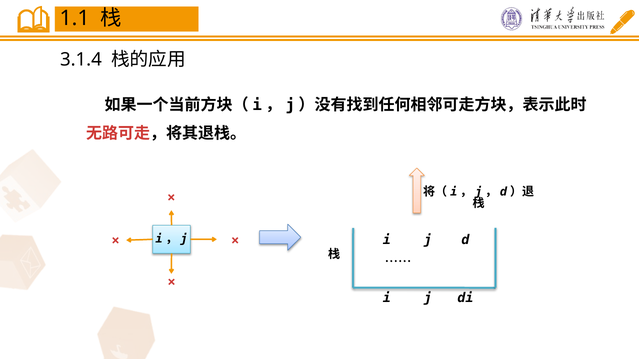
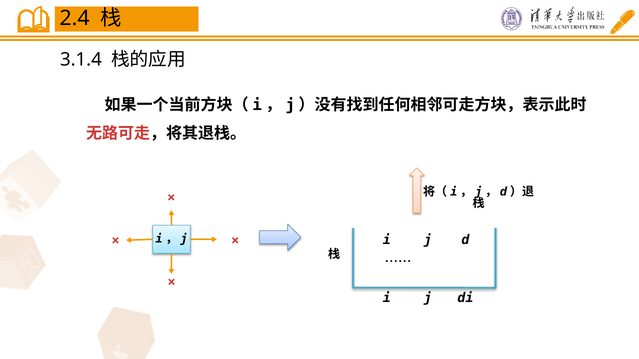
1.1: 1.1 -> 2.4 (75, 18)
